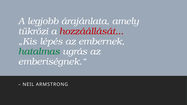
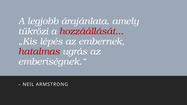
hatalmas colour: green -> red (39, 52)
